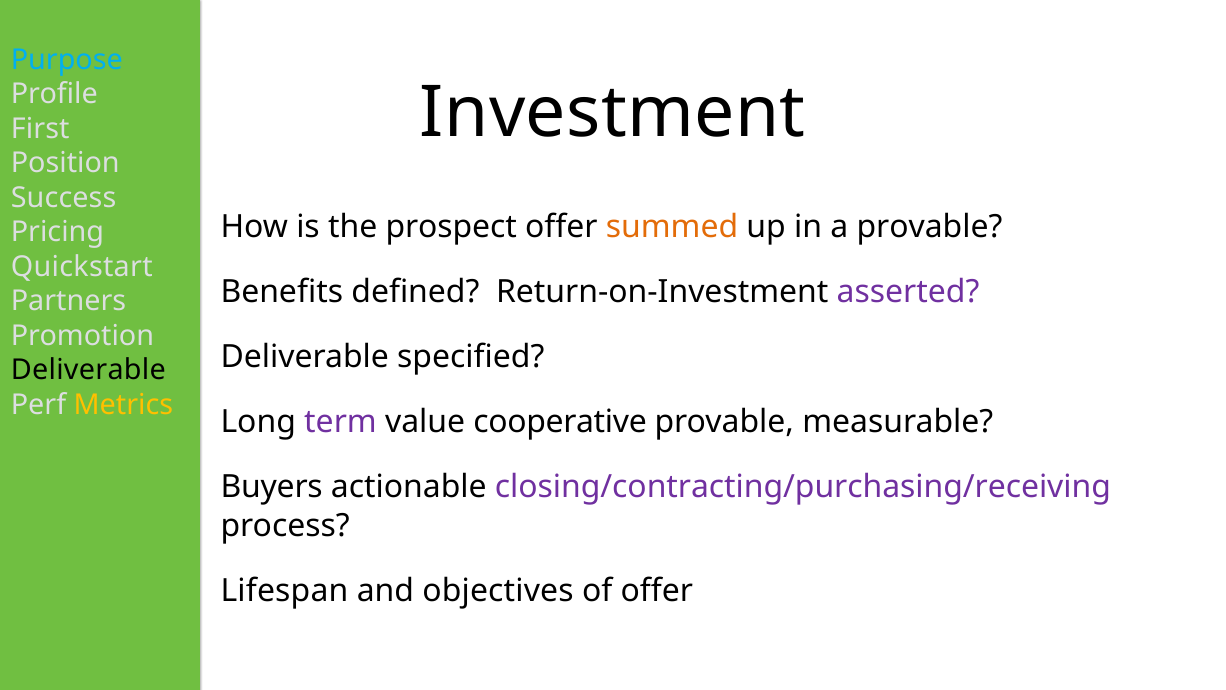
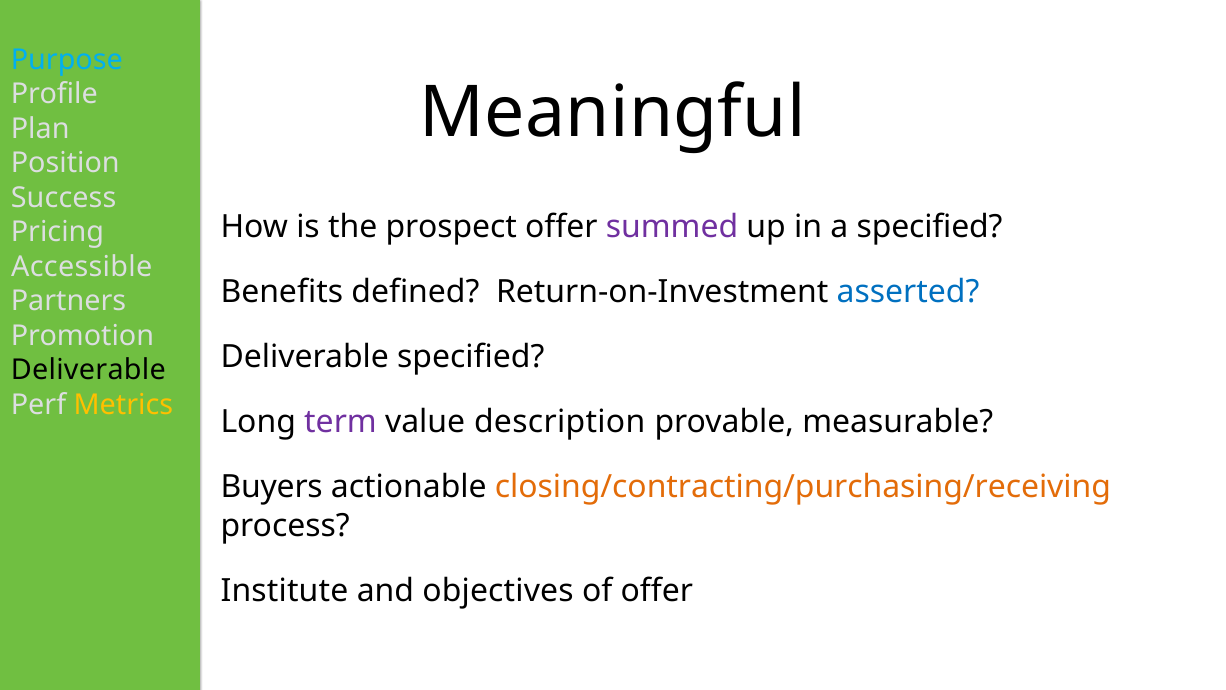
Investment: Investment -> Meaningful (613, 113)
First: First -> Plan (40, 129)
summed colour: orange -> purple (672, 227)
a provable: provable -> specified (930, 227)
Quickstart: Quickstart -> Accessible (82, 267)
asserted colour: purple -> blue (908, 292)
cooperative: cooperative -> description (560, 422)
closing/contracting/purchasing/receiving colour: purple -> orange (803, 487)
Lifespan: Lifespan -> Institute (284, 591)
